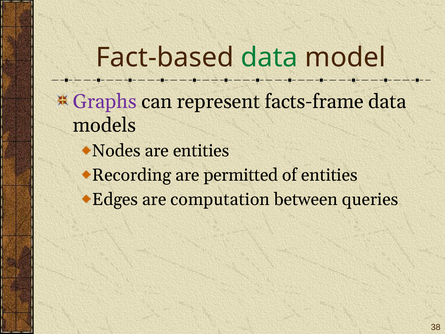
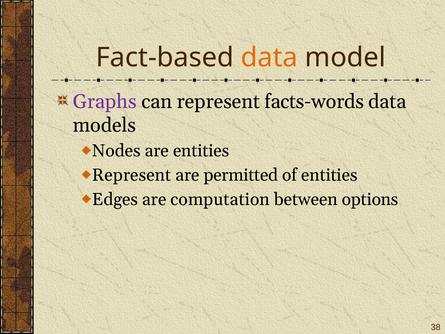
data colour: green -> orange (269, 58)
facts-frame: facts-frame -> facts-words (314, 101)
Recording: Recording -> Represent (132, 175)
queries: queries -> options (370, 199)
